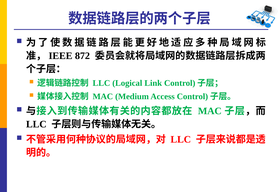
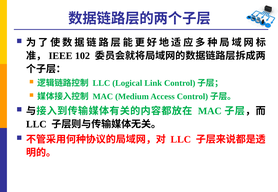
872: 872 -> 102 (82, 56)
